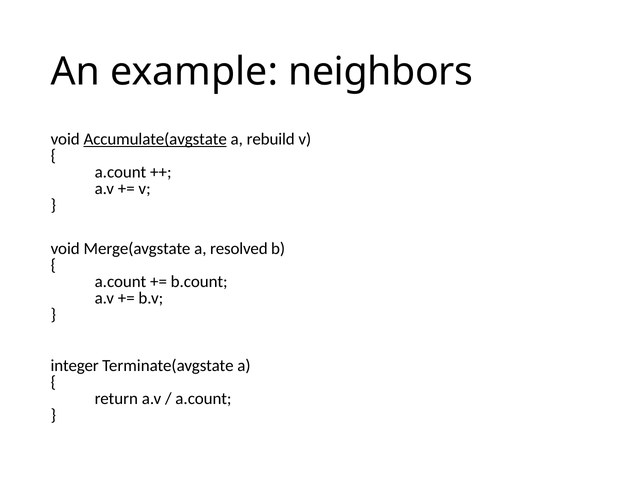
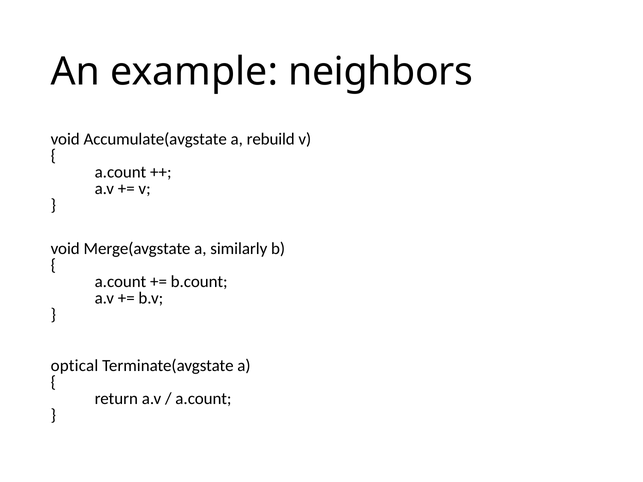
Accumulate(avgstate underline: present -> none (155, 139)
resolved: resolved -> similarly (239, 249)
integer: integer -> optical (74, 366)
